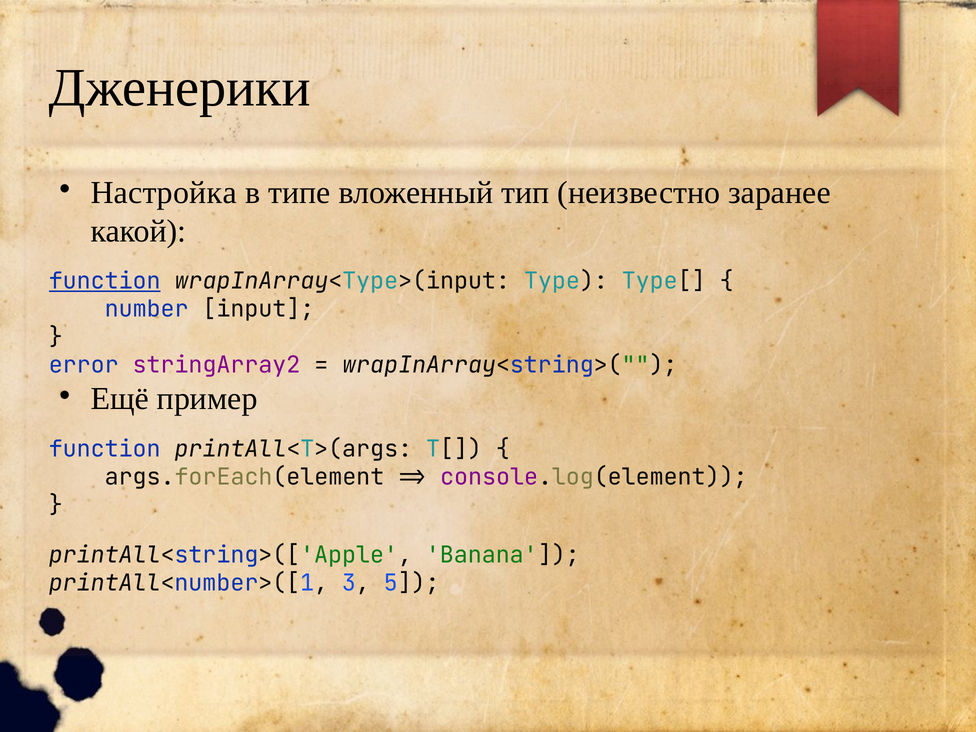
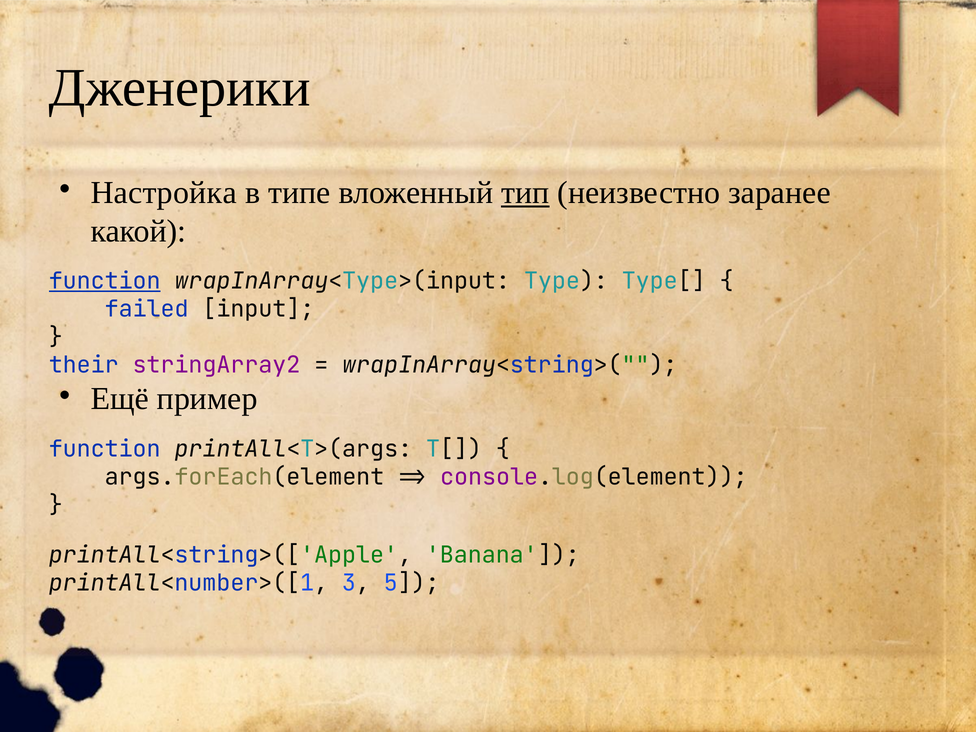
тип underline: none -> present (525, 193)
number: number -> failed (147, 309)
error: error -> their (84, 365)
